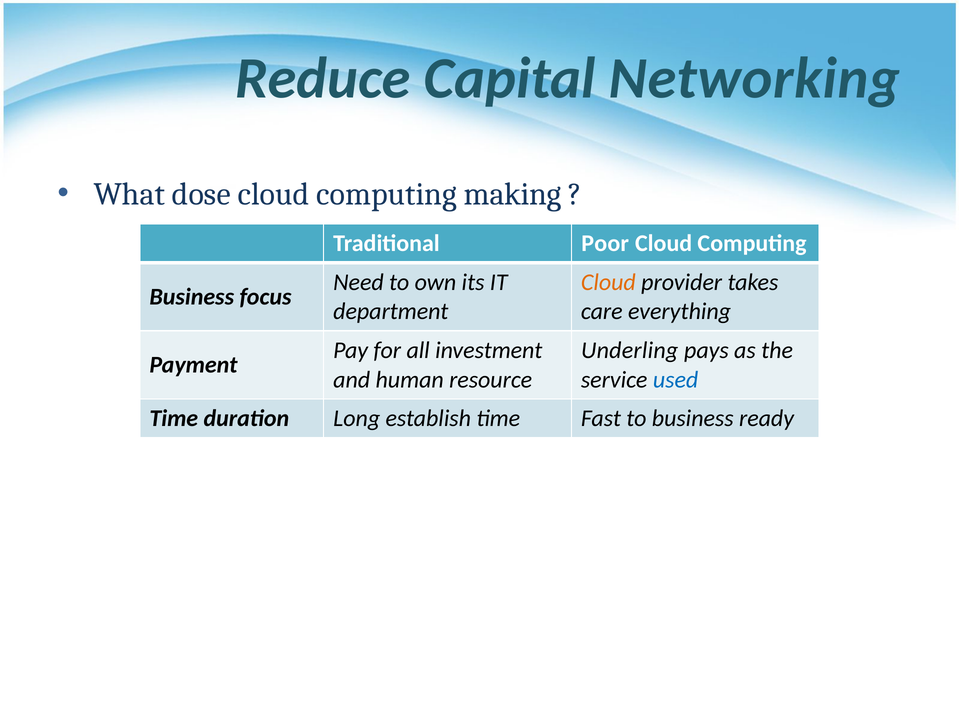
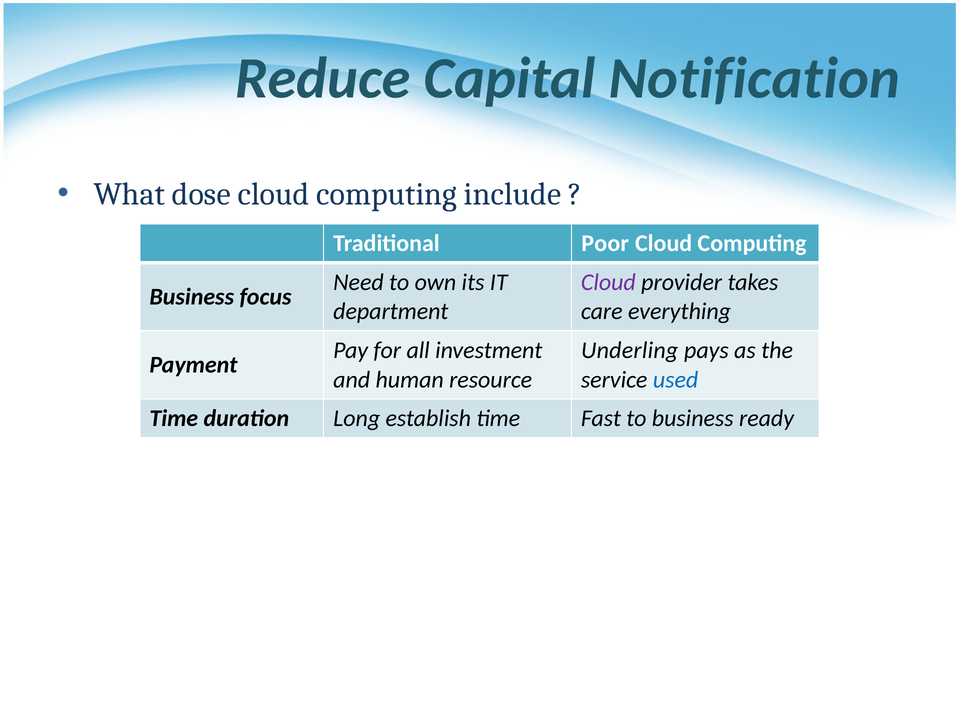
Networking: Networking -> Notification (754, 78)
making: making -> include (513, 194)
Cloud colour: orange -> purple (608, 282)
